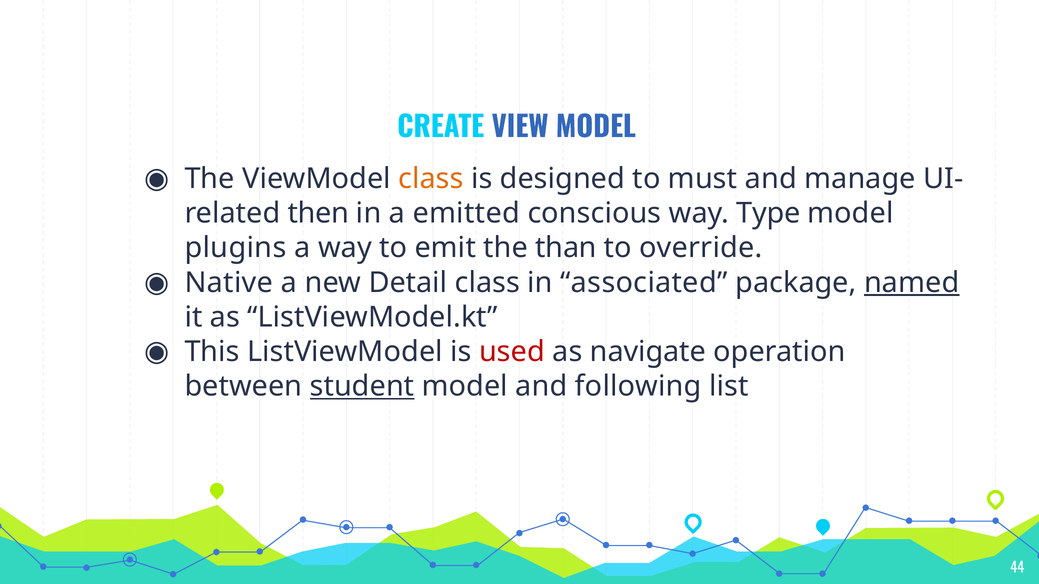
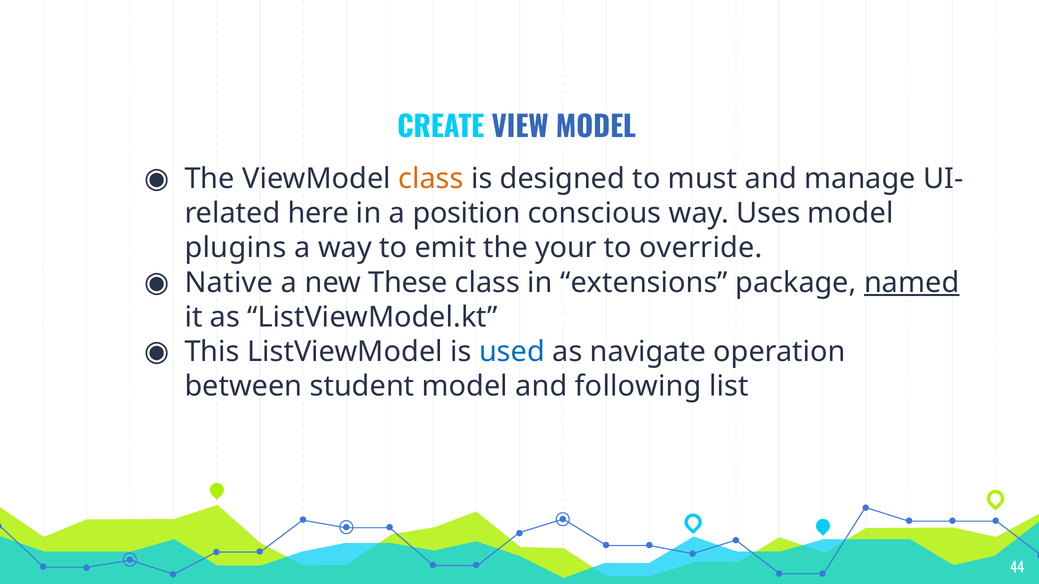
then: then -> here (318, 213)
emitted: emitted -> position (466, 213)
Type: Type -> Uses (768, 213)
than: than -> your (566, 248)
Detail: Detail -> These (408, 283)
associated: associated -> extensions (644, 283)
used colour: red -> blue (512, 352)
student underline: present -> none (362, 387)
